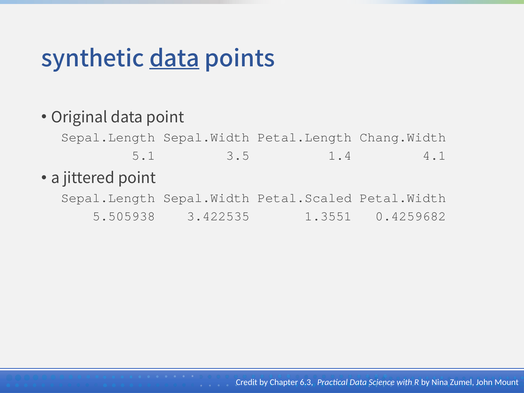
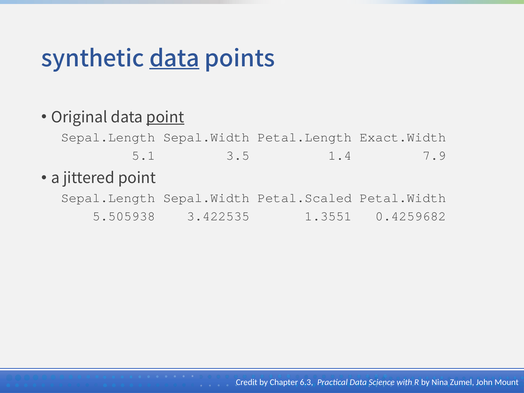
point underline: none -> present (165, 117)
Chang.Width: Chang.Width -> Exact.Width (403, 137)
4.1: 4.1 -> 7.9 (434, 156)
